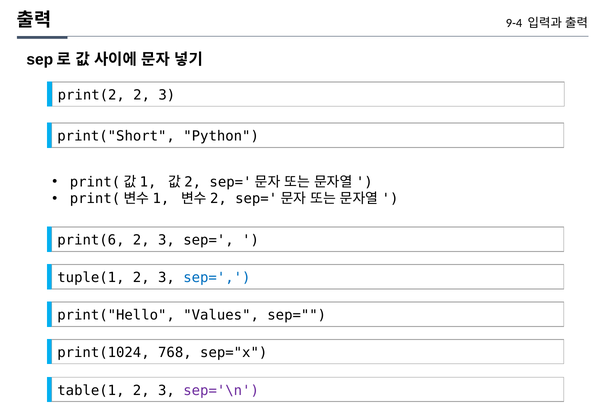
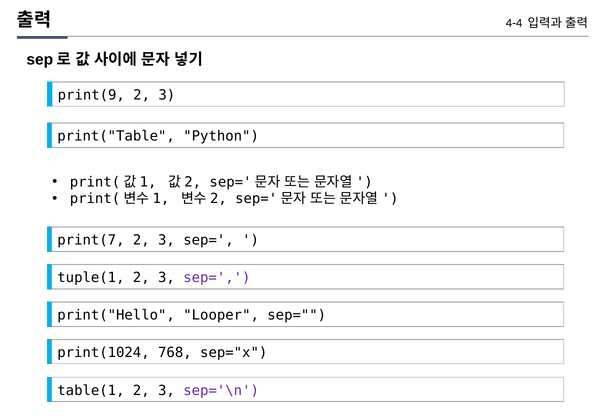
9-4: 9-4 -> 4-4 (514, 23)
print(2: print(2 -> print(9 (91, 95)
print("Short: print("Short -> print("Table (116, 136)
print(6: print(6 -> print(7 (91, 240)
sep= colour: blue -> purple (217, 278)
Values: Values -> Looper (221, 315)
